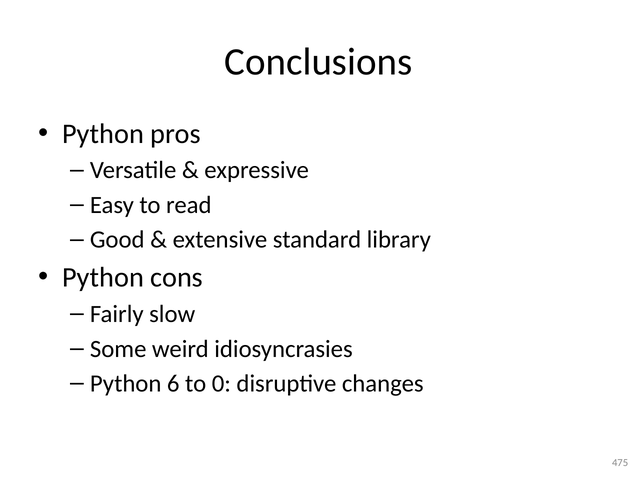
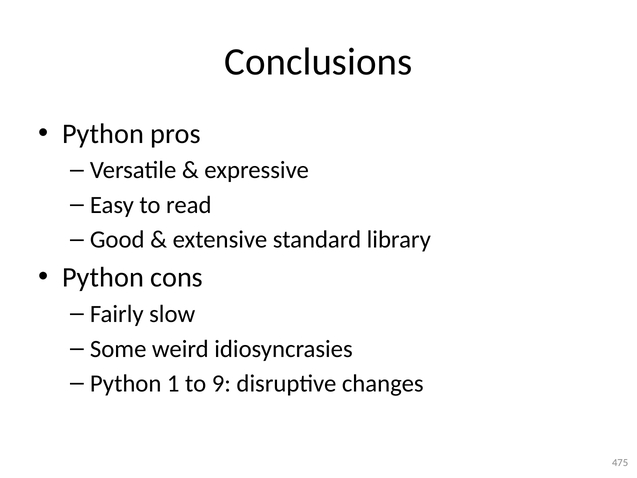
6: 6 -> 1 (173, 383)
0: 0 -> 9 (221, 383)
